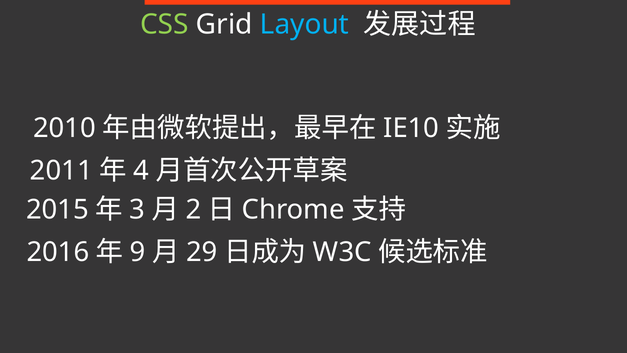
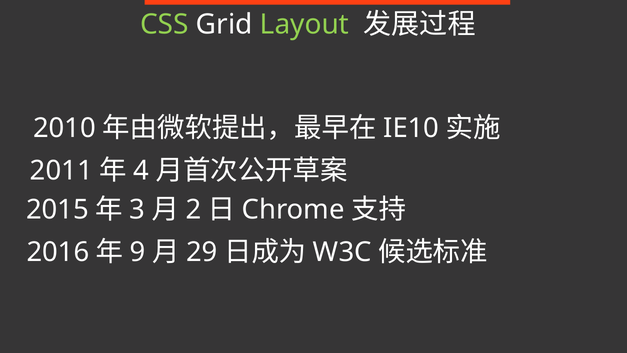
Layout colour: light blue -> light green (304, 24)
